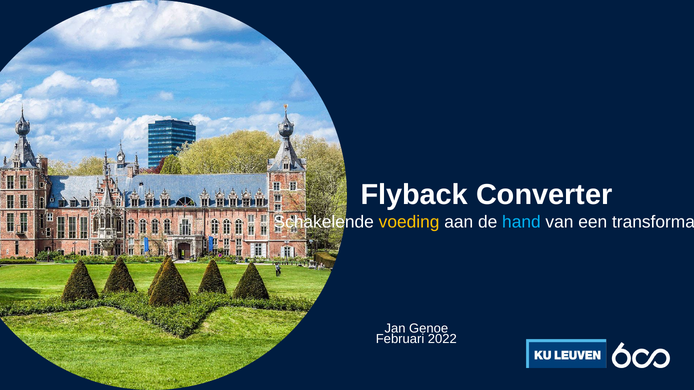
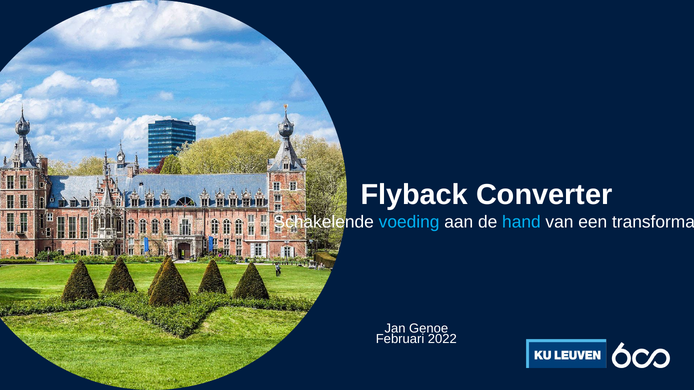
voeding colour: yellow -> light blue (409, 222)
